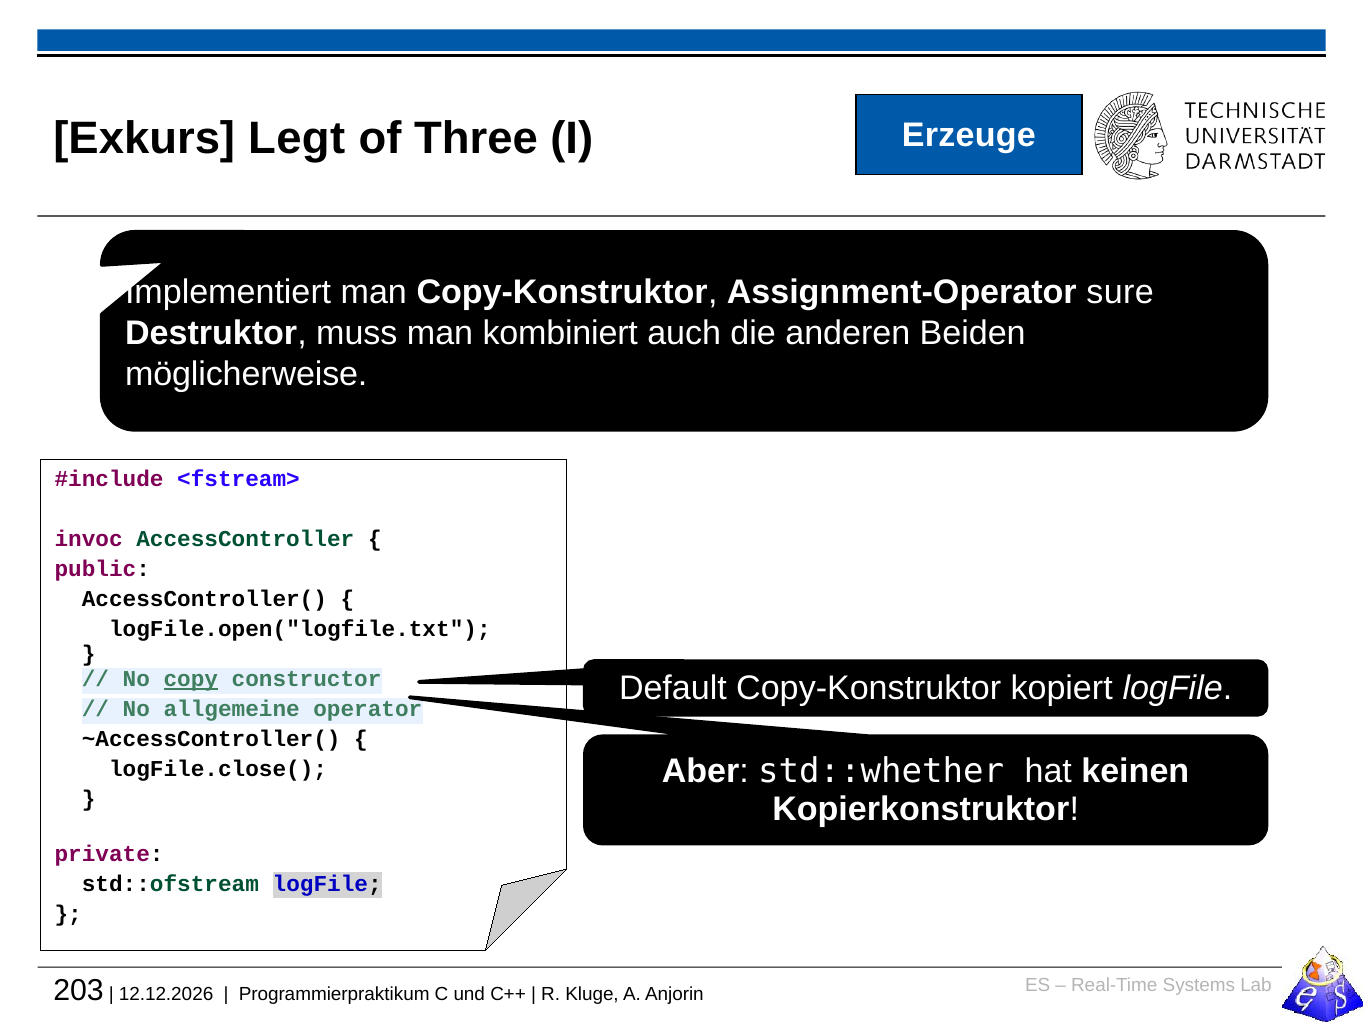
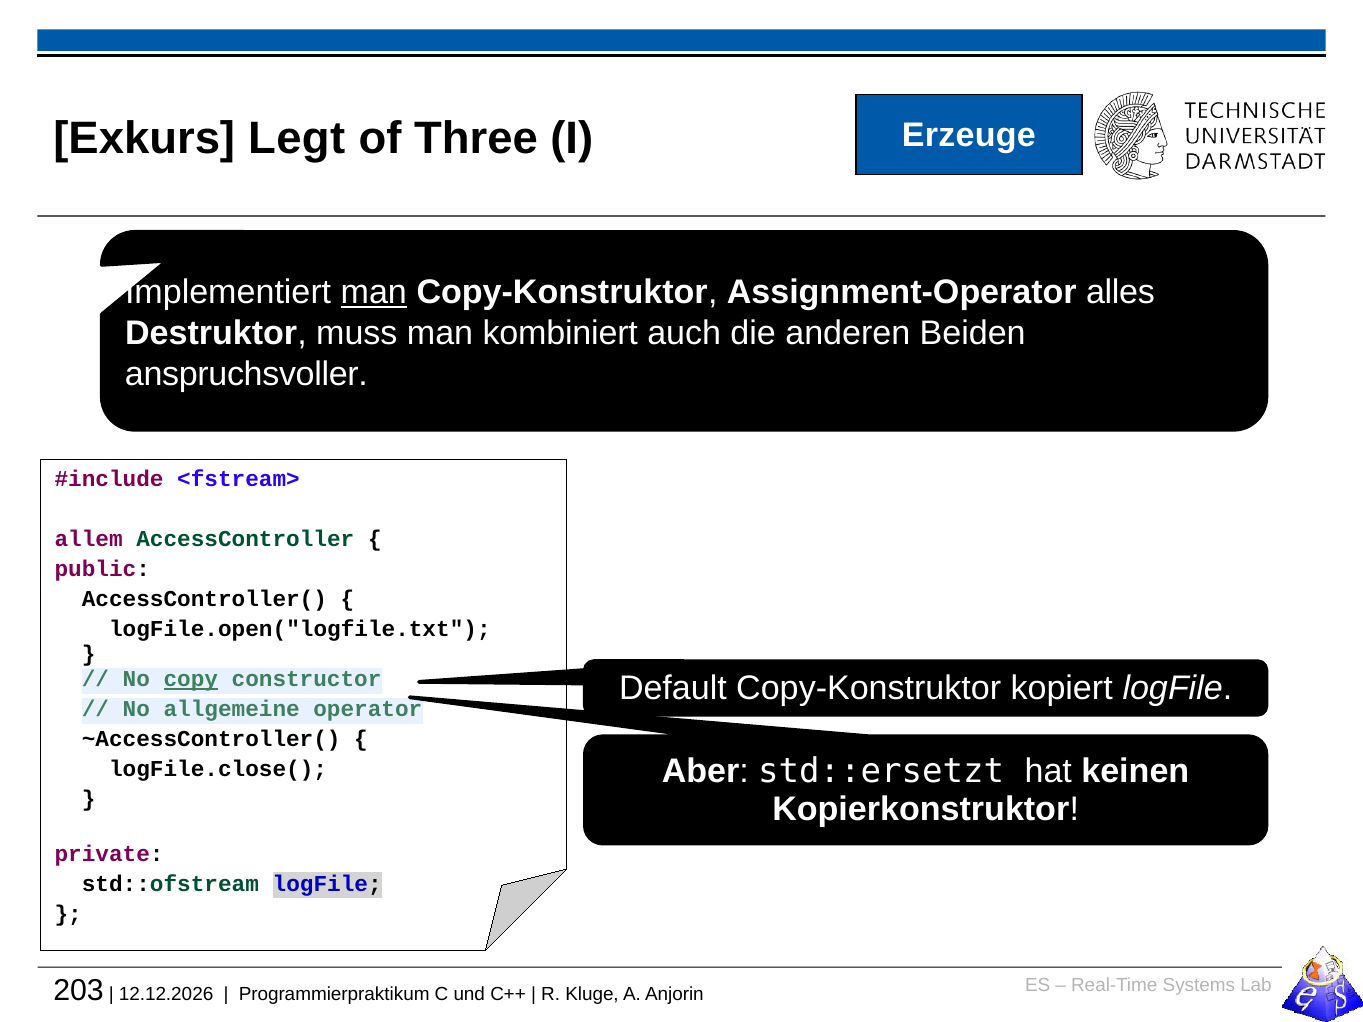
man underline: none -> present (374, 292)
sure: sure -> alles (1120, 292)
möglicherweise: möglicherweise -> anspruchsvoller (246, 374)
invoc: invoc -> allem (89, 539)
std::whether: std::whether -> std::ersetzt (881, 771)
